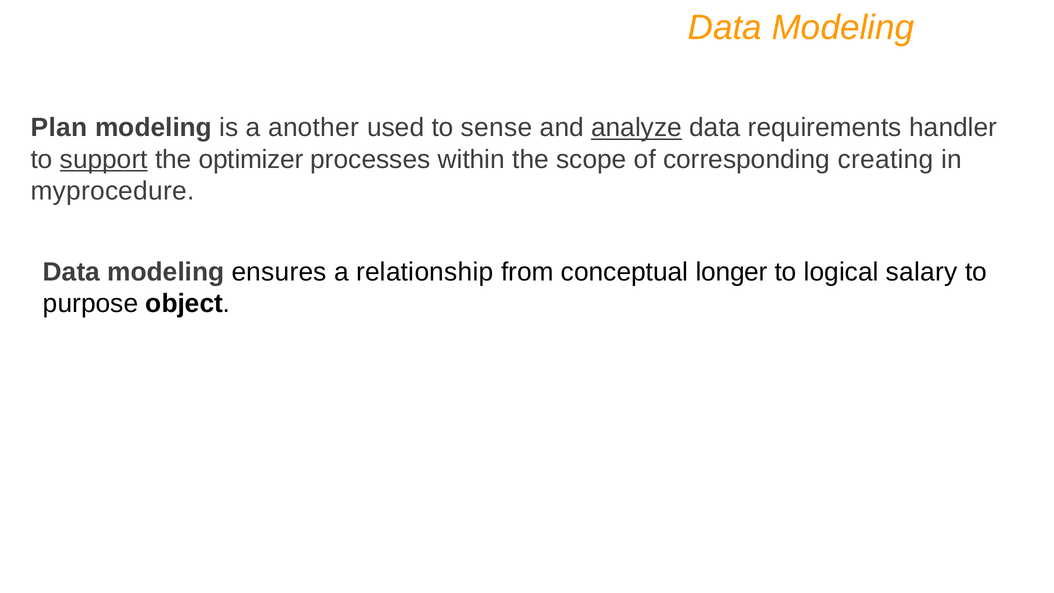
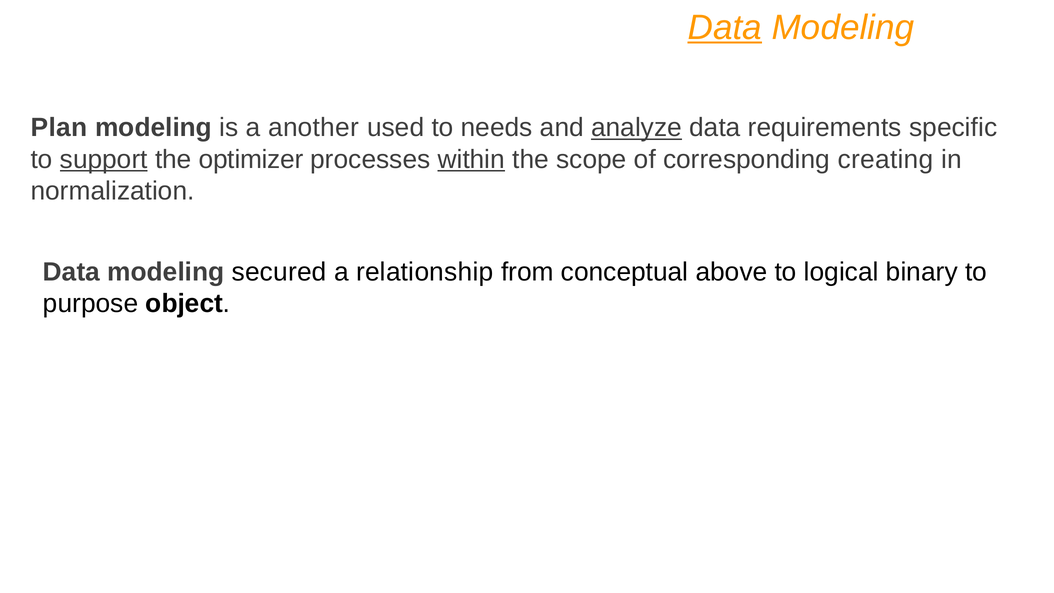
Data underline: none -> present (725, 27)
sense: sense -> needs (497, 128)
handler: handler -> specific (953, 128)
within underline: none -> present (471, 159)
myprocedure: myprocedure -> normalization (113, 191)
ensures: ensures -> secured (279, 272)
longer: longer -> above (731, 272)
salary: salary -> binary (922, 272)
